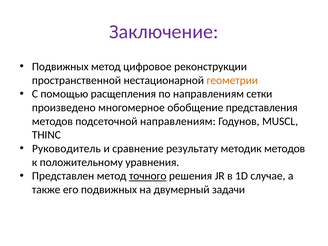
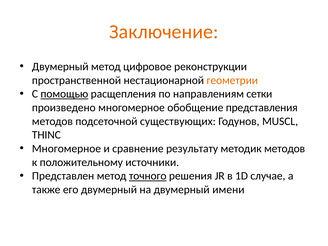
Заключение colour: purple -> orange (164, 32)
Подвижных: Подвижных -> Двумерный (60, 67)
помощью underline: none -> present (64, 94)
подсеточной направлениям: направлениям -> существующих (178, 121)
Руководитель: Руководитель -> Многомерное (66, 149)
уравнения: уравнения -> источники (152, 162)
его подвижных: подвижных -> двумерный (109, 190)
задачи: задачи -> имени (228, 190)
